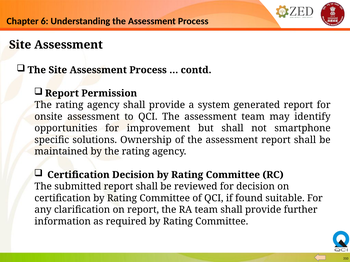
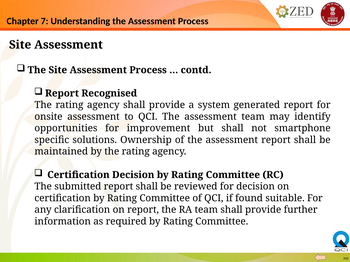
6: 6 -> 7 (45, 21)
Permission: Permission -> Recognised (109, 93)
